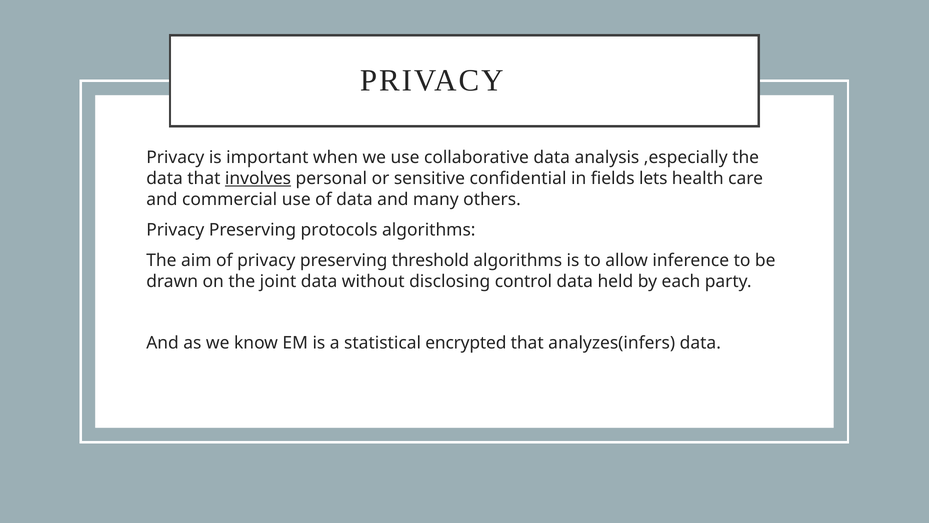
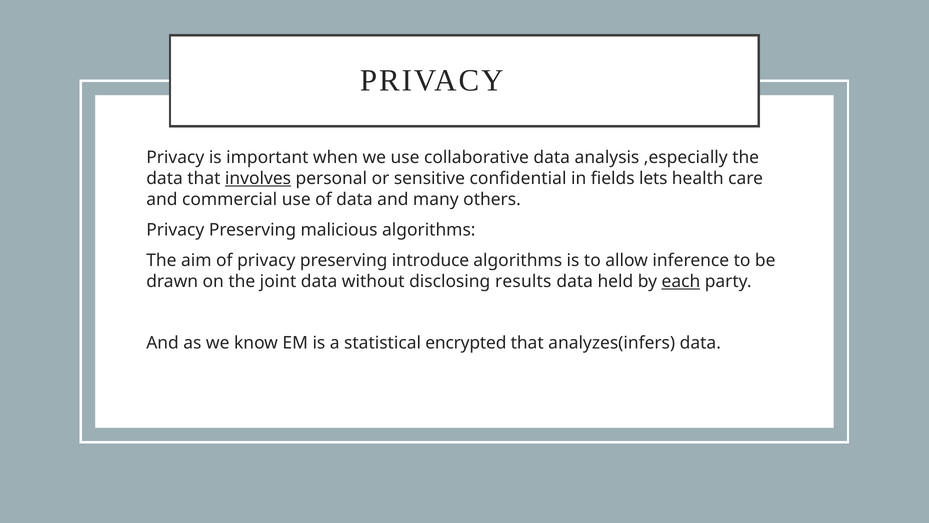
protocols: protocols -> malicious (339, 230)
threshold: threshold -> introduce (430, 260)
control: control -> results (523, 281)
each underline: none -> present (681, 281)
